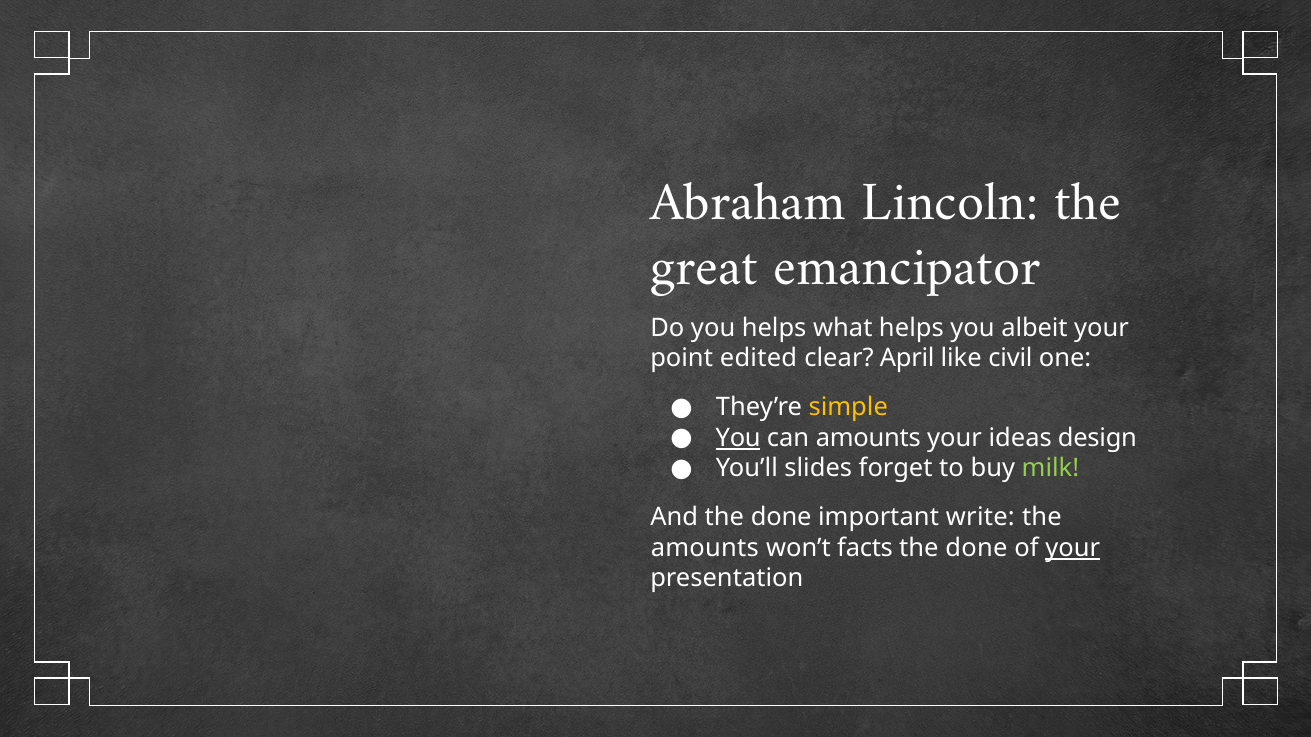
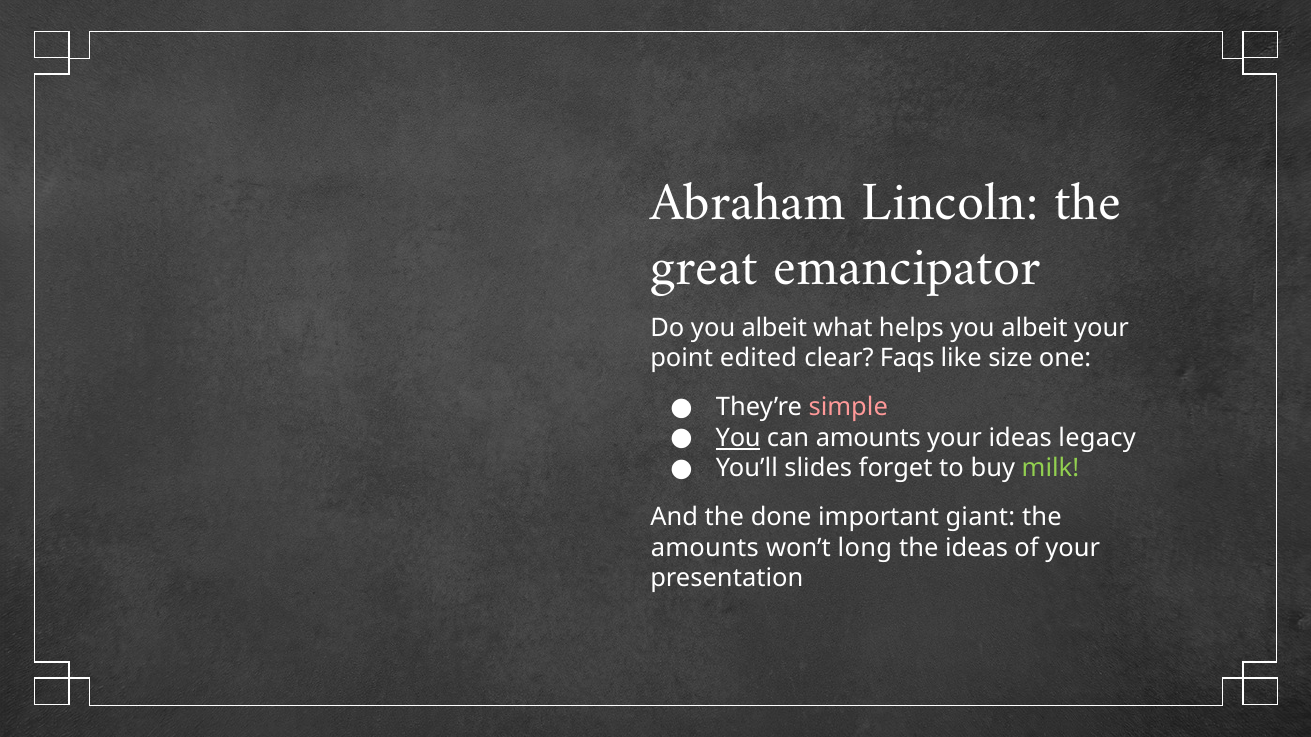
helps: helps -> albeit (774, 328)
April: April -> Faqs (907, 359)
civil: civil -> size (1010, 359)
simple colour: yellow -> pink (848, 407)
design: design -> legacy (1097, 438)
write: write -> giant (980, 518)
facts: facts -> long (865, 548)
done: done -> ideas (977, 548)
your underline: present -> none (1073, 548)
